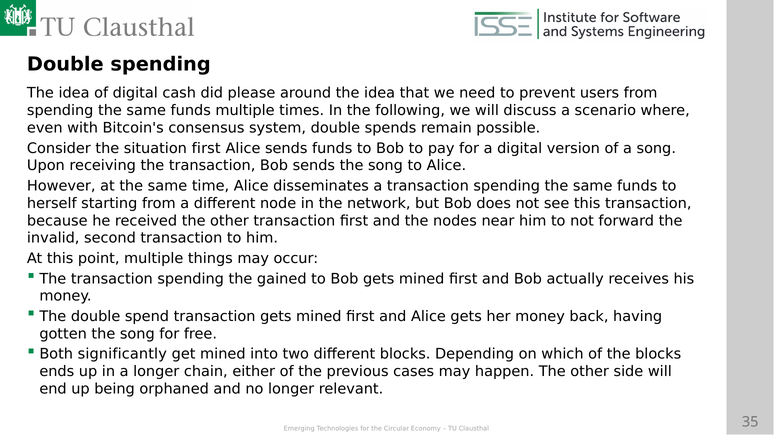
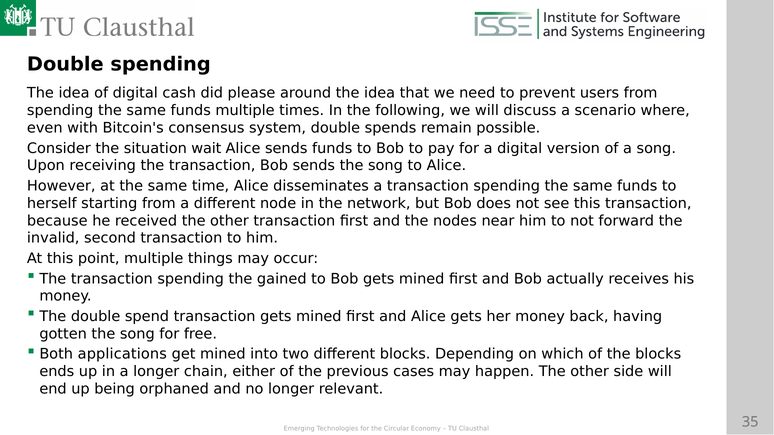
situation first: first -> wait (206, 148)
significantly: significantly -> applications (122, 354)
